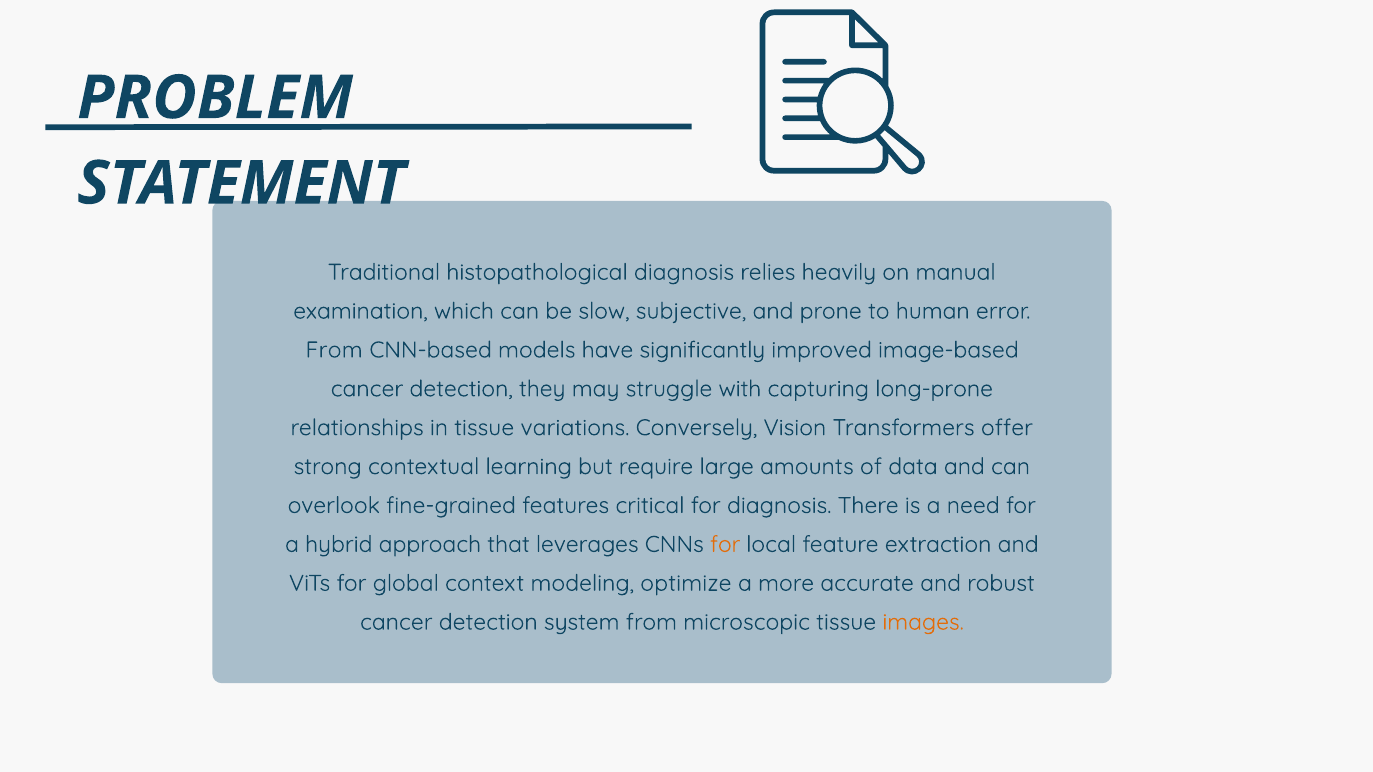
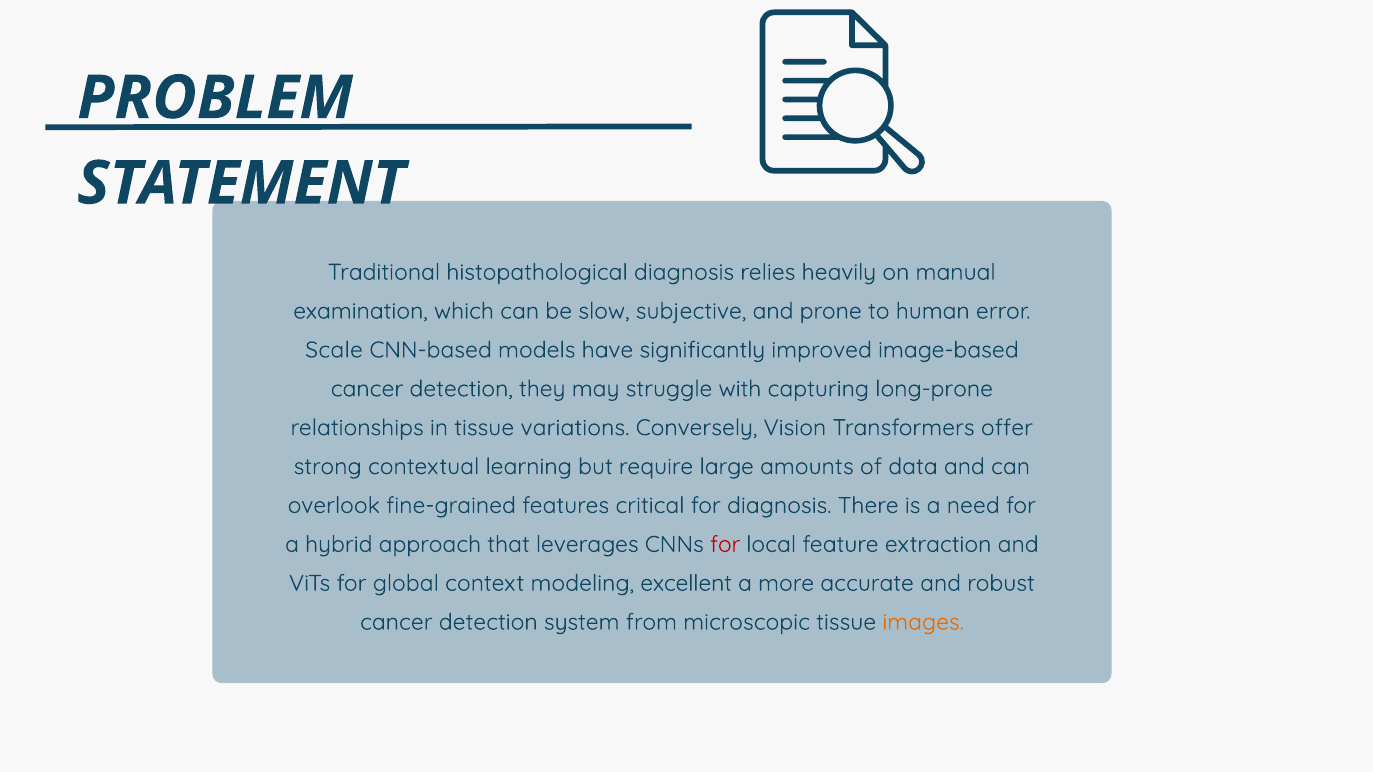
From: From -> Scale (334, 350)
for colour: orange -> red (725, 545)
optimize: optimize -> excellent (686, 583)
